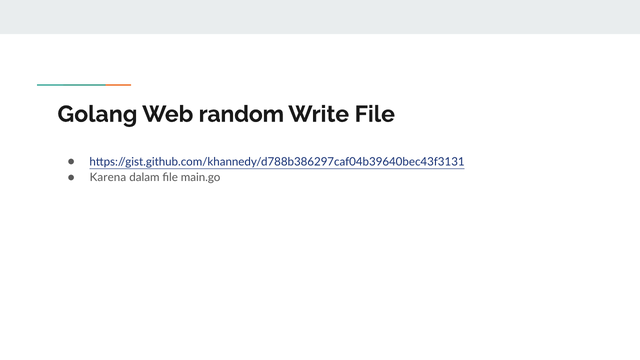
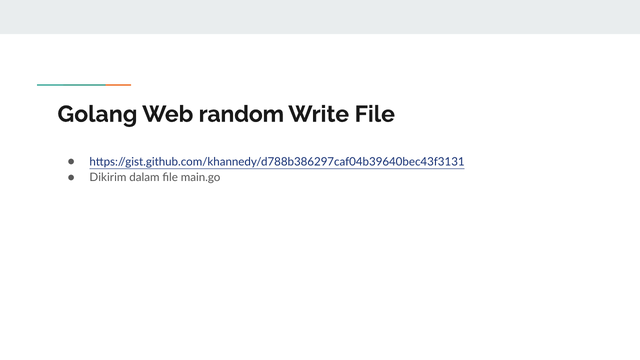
Karena: Karena -> Dikirim (108, 178)
